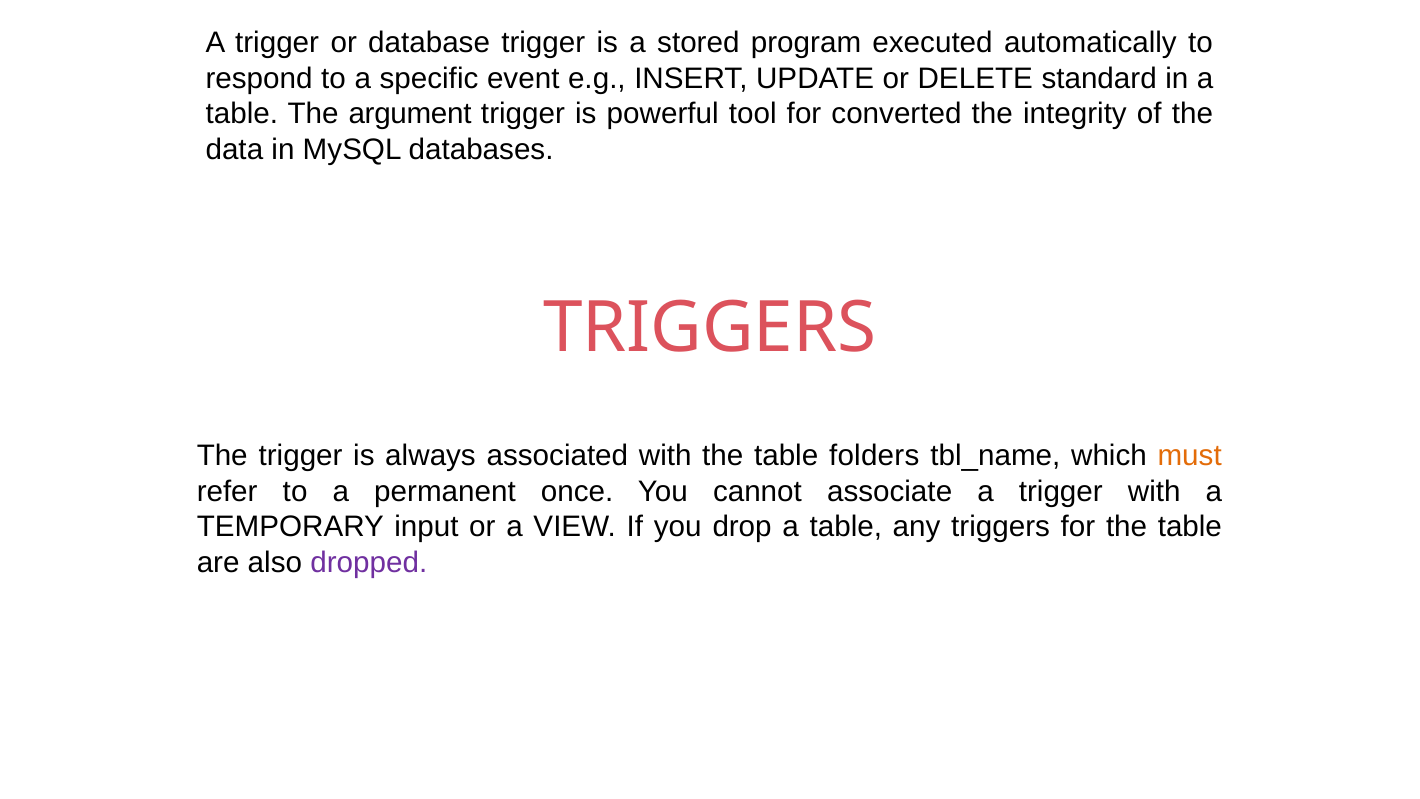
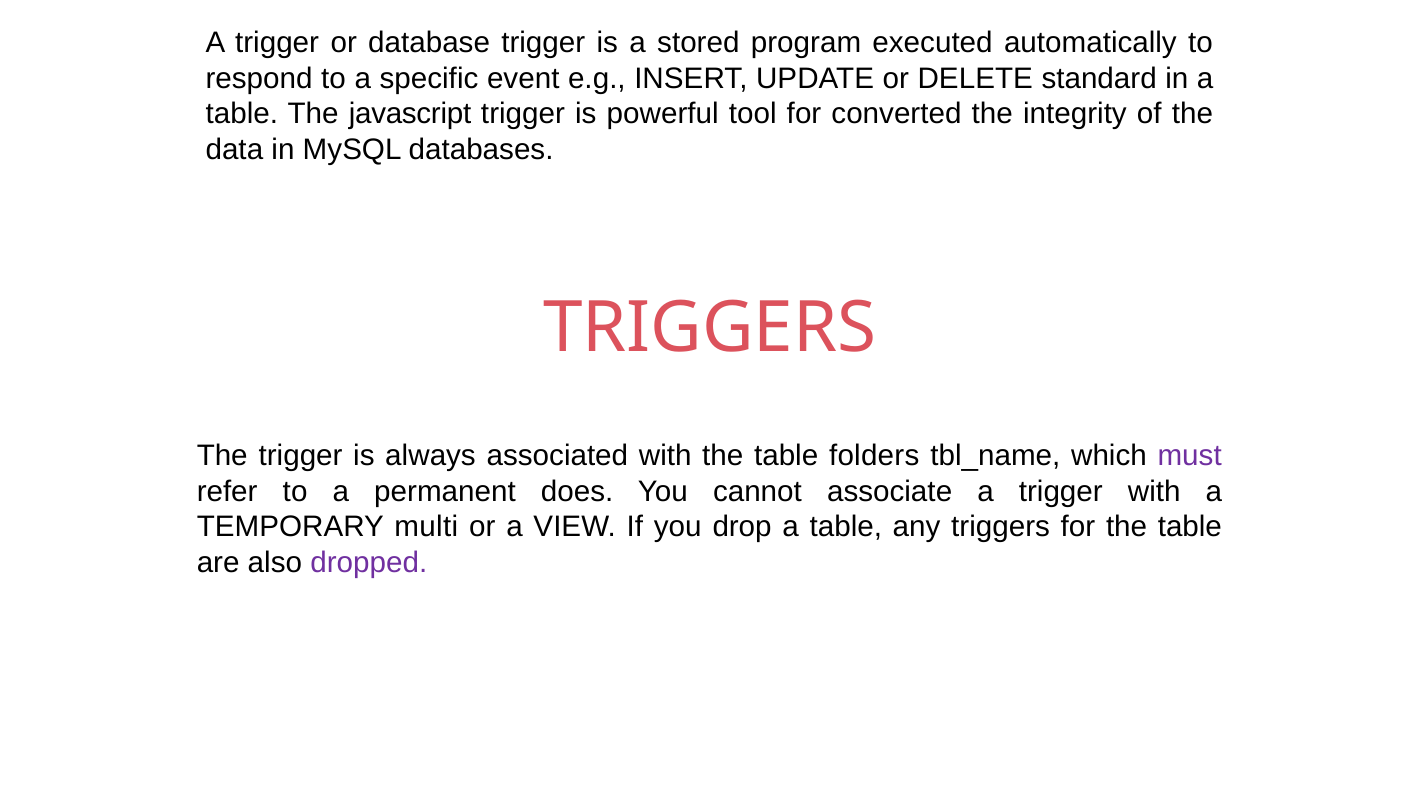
argument: argument -> javascript (410, 114)
must colour: orange -> purple (1190, 456)
once: once -> does (577, 491)
input: input -> multi (426, 527)
